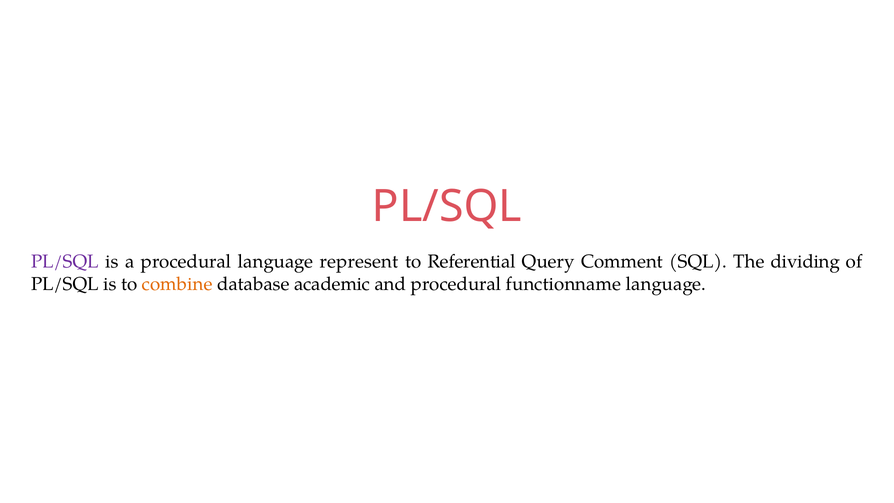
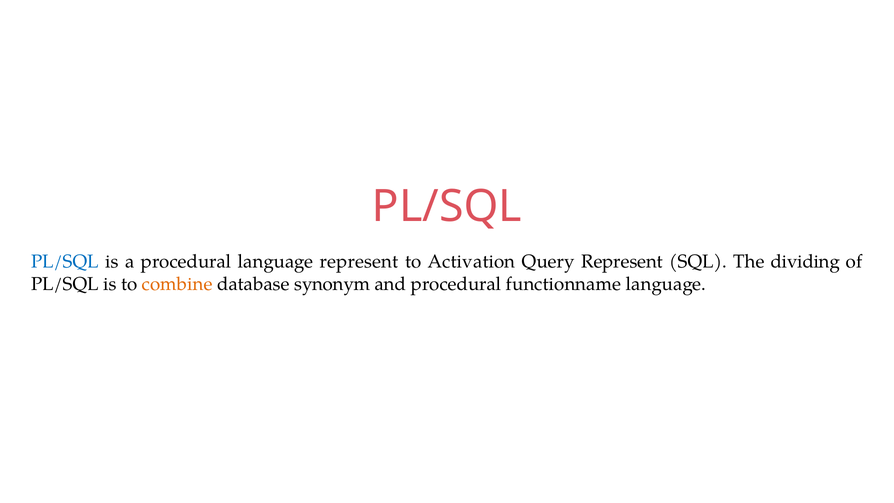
PL/SQL colour: purple -> blue (65, 262)
Referential: Referential -> Activation (472, 262)
Query Comment: Comment -> Represent (622, 262)
academic: academic -> synonym (332, 284)
